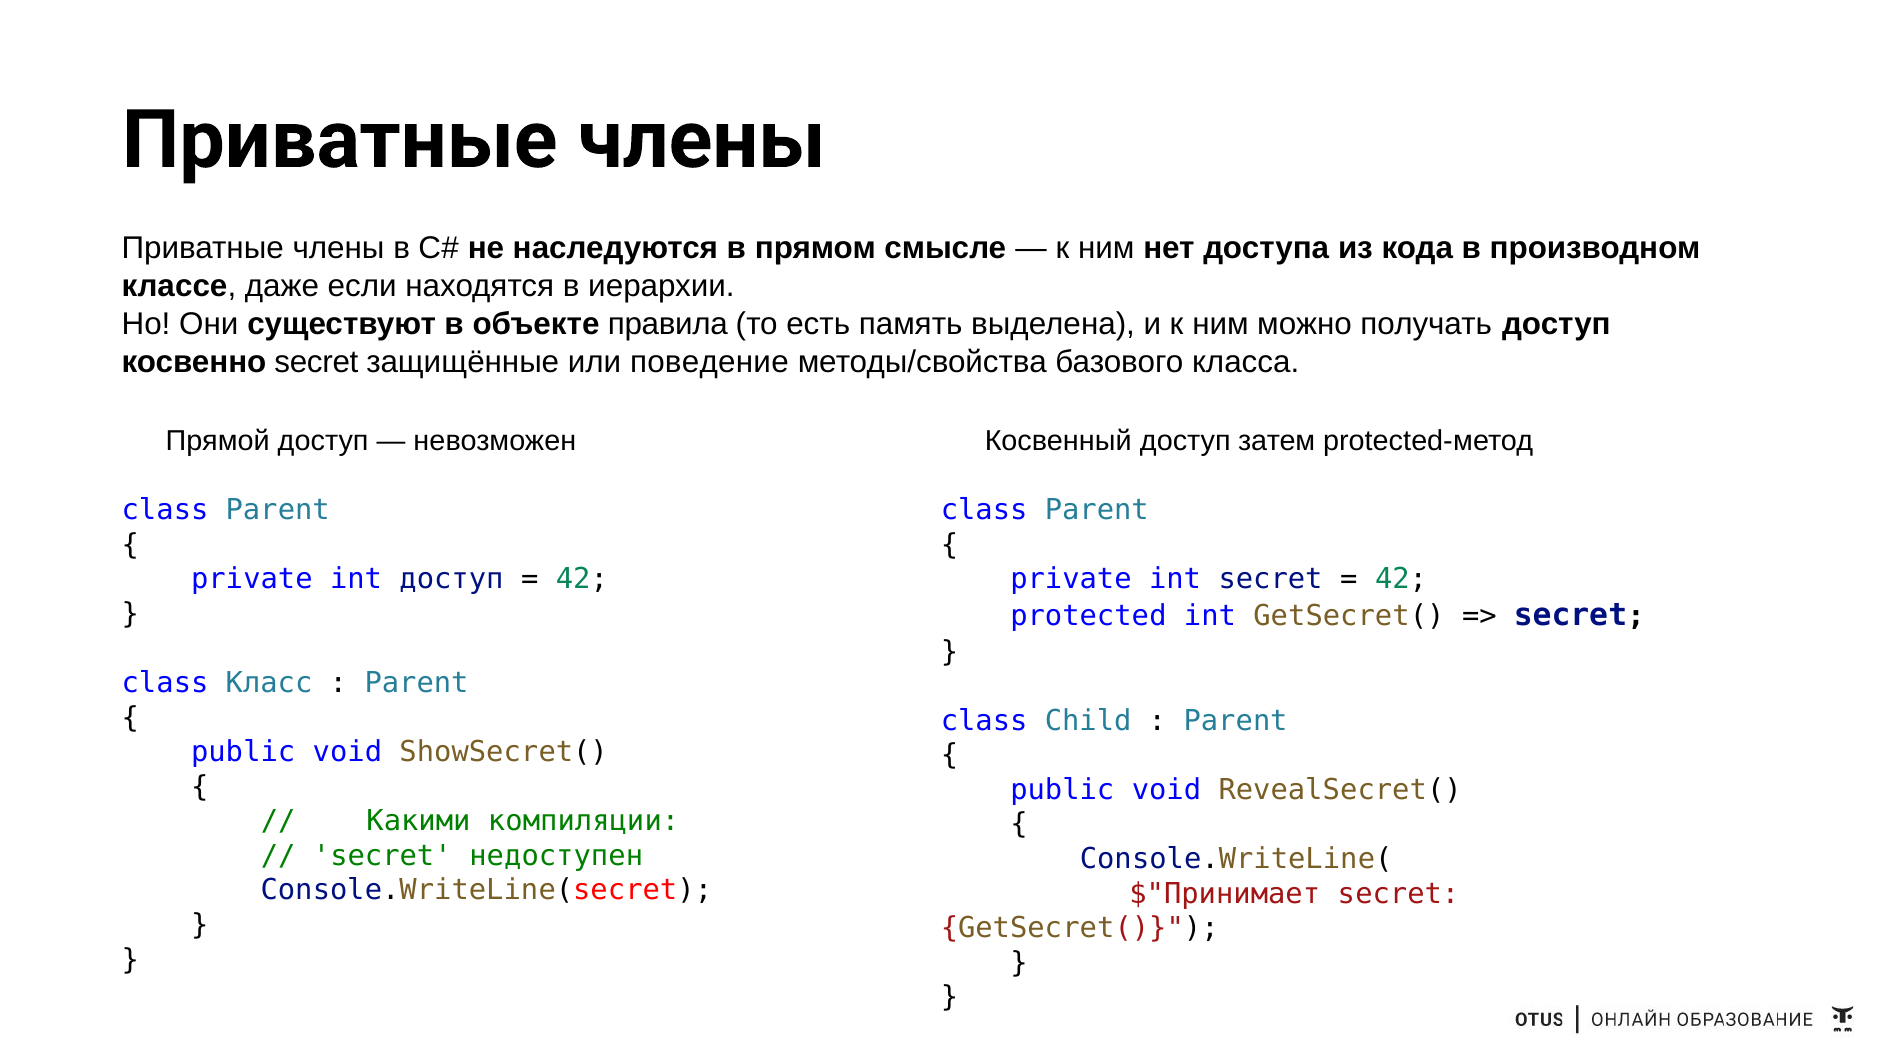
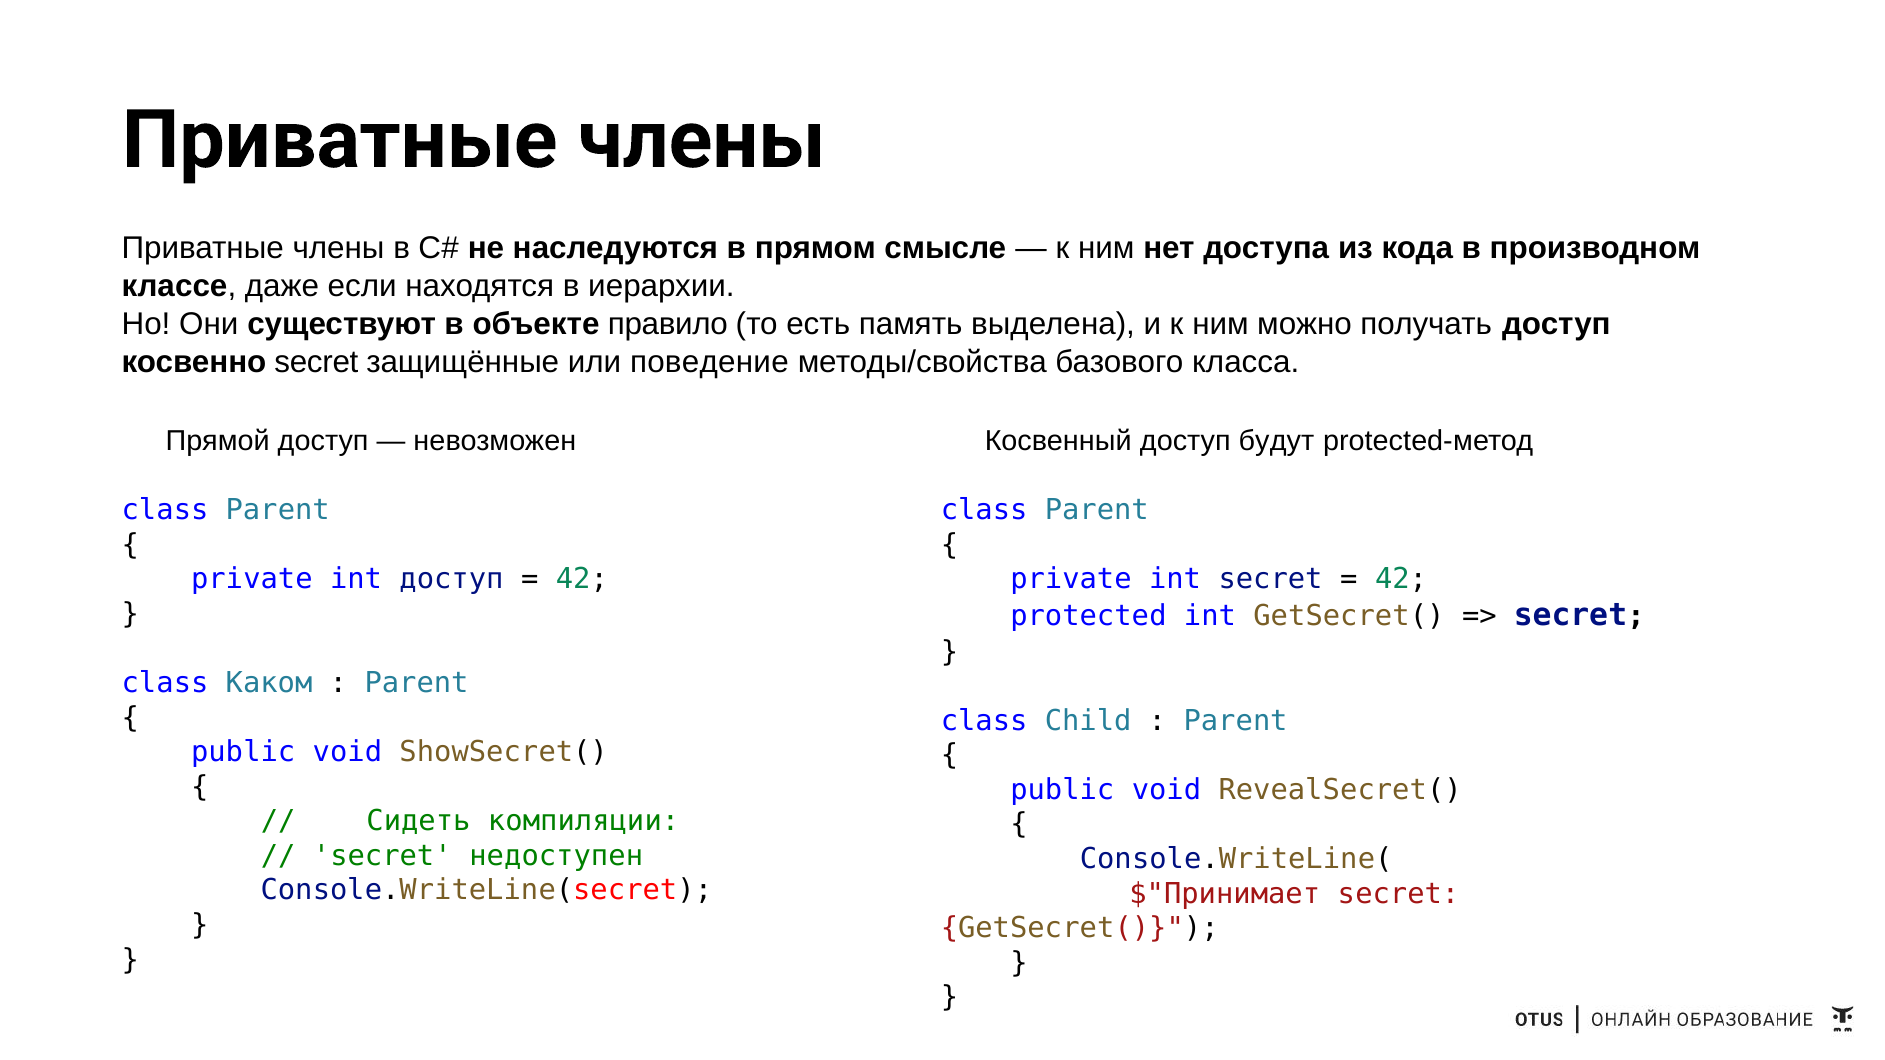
правила: правила -> правило (668, 324)
затем: затем -> будут (1277, 441)
Класс: Класс -> Каком (269, 683)
Какими: Какими -> Cидеть (418, 822)
